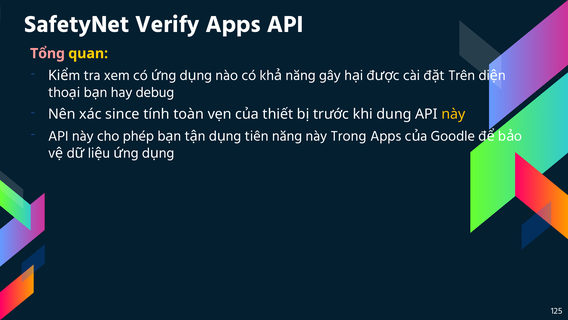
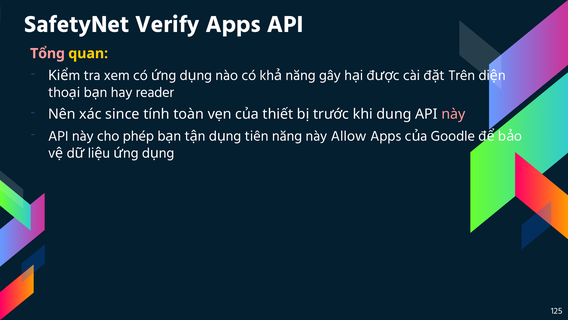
debug: debug -> reader (155, 92)
này colour: yellow -> pink (453, 114)
Trong: Trong -> Allow (349, 136)
